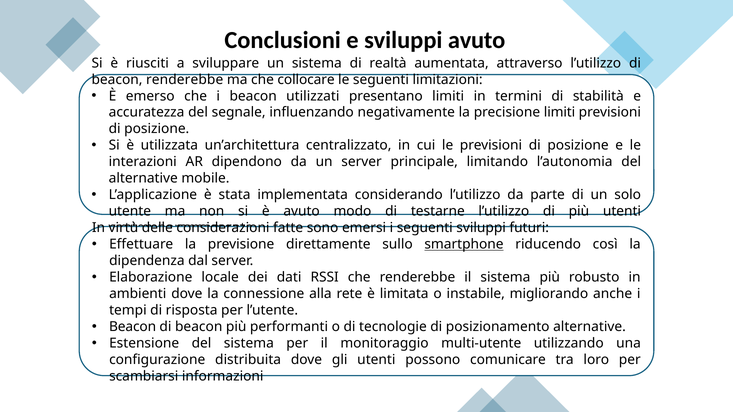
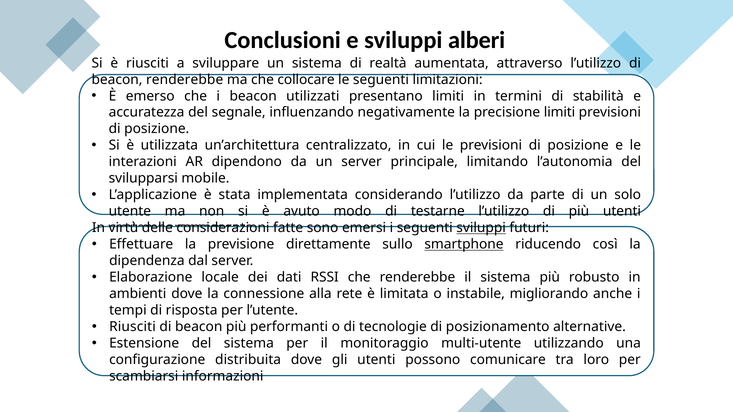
sviluppi avuto: avuto -> alberi (477, 40)
alternative: alternative -> svilupparsi (143, 179)
sviluppi underline: none -> present (481, 228)
Beacon: Beacon -> Riusciti (132, 327)
